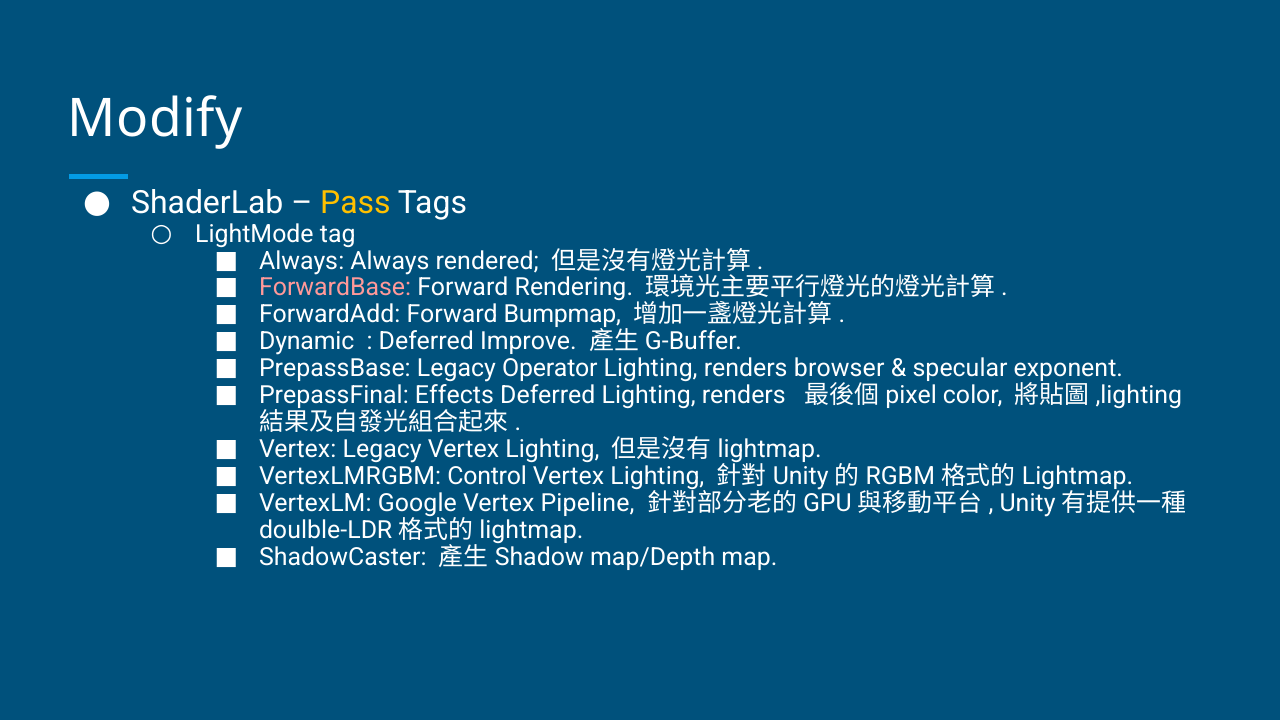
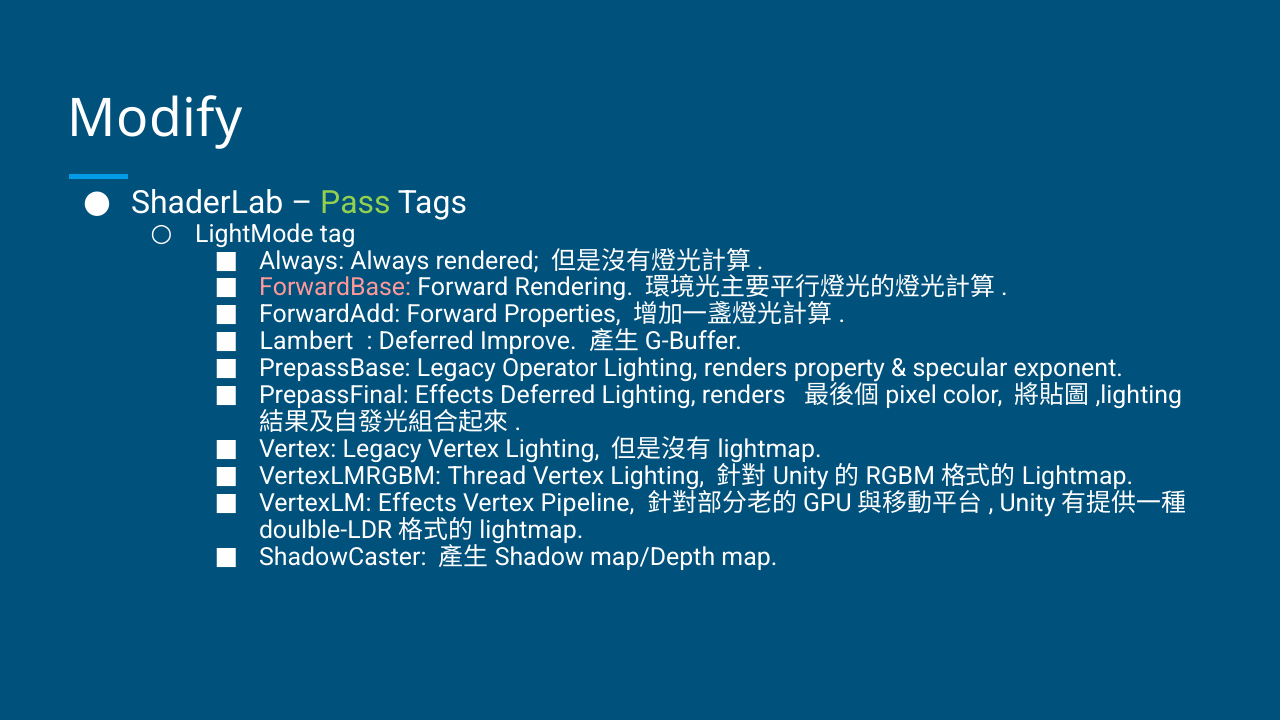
Pass colour: yellow -> light green (355, 203)
Bumpmap: Bumpmap -> Properties (562, 315)
Dynamic: Dynamic -> Lambert (307, 342)
browser: browser -> property (839, 368)
Control: Control -> Thread (487, 476)
VertexLM Google: Google -> Effects (417, 503)
